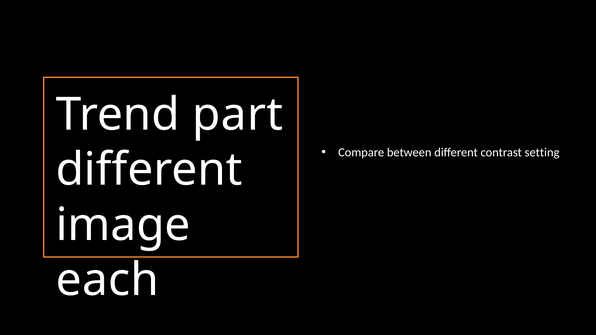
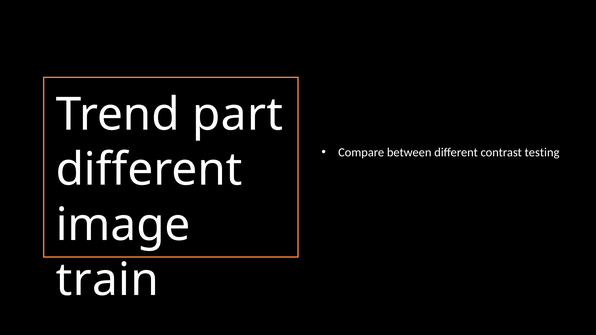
setting: setting -> testing (542, 153)
each: each -> train (107, 280)
